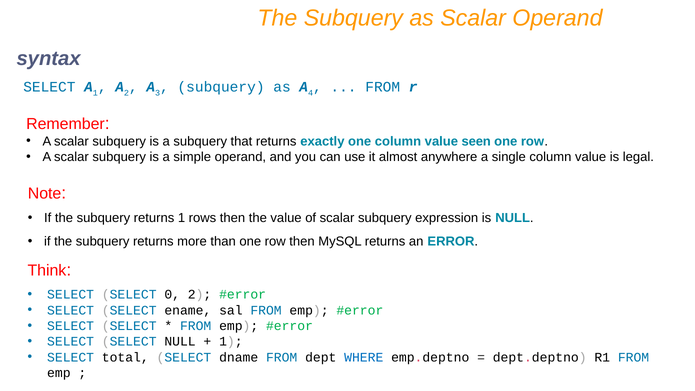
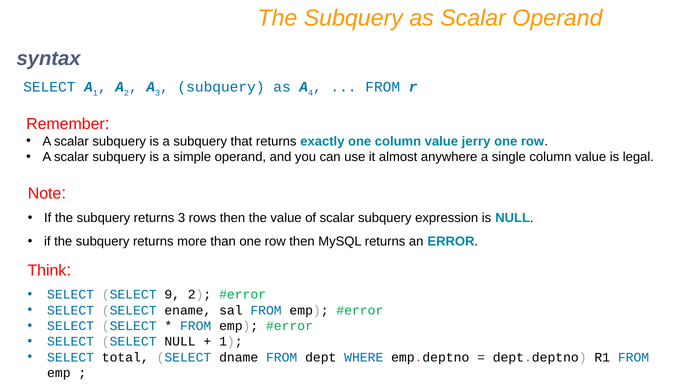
seen: seen -> jerry (476, 141)
returns 1: 1 -> 3 (182, 218)
0: 0 -> 9 (172, 295)
